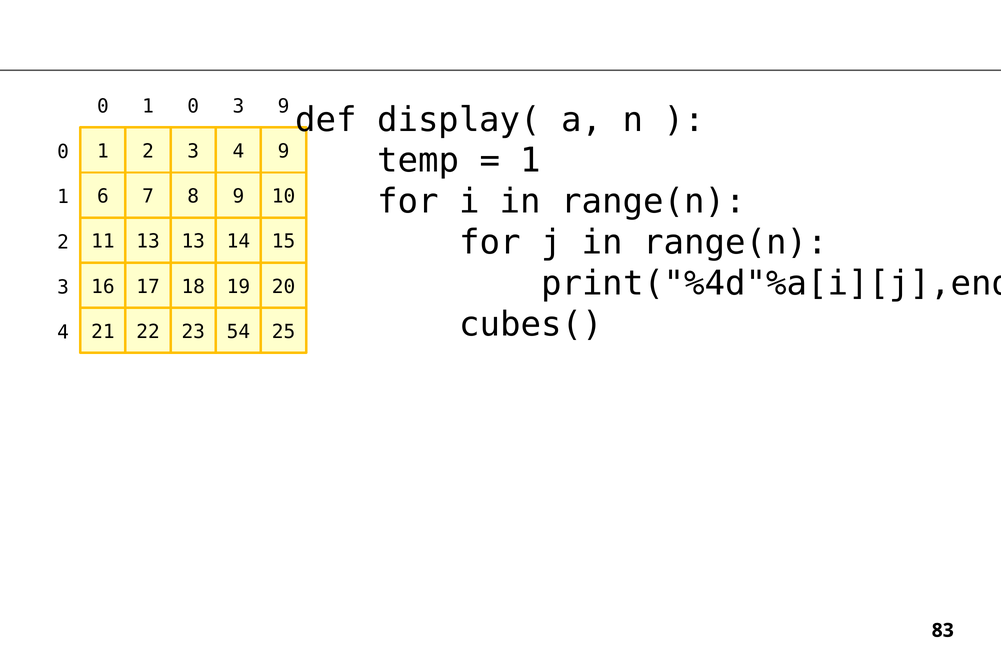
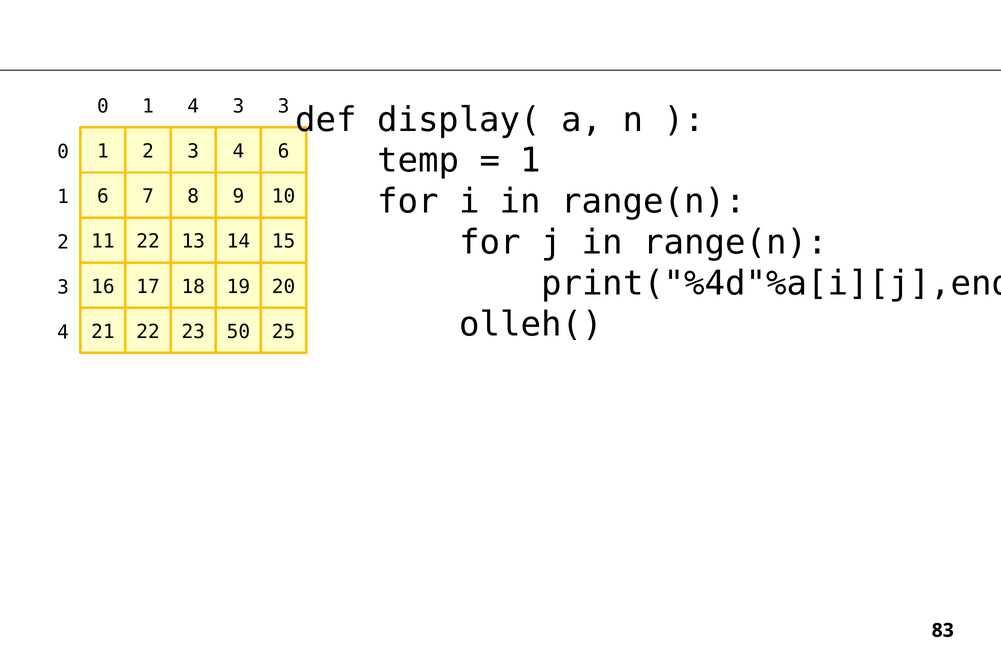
1 0: 0 -> 4 (193, 106)
3 9: 9 -> 3 (284, 106)
4 9: 9 -> 6 (284, 151)
11 13: 13 -> 22 (148, 242)
cubes(: cubes( -> olleh( (531, 325)
54: 54 -> 50 (238, 332)
